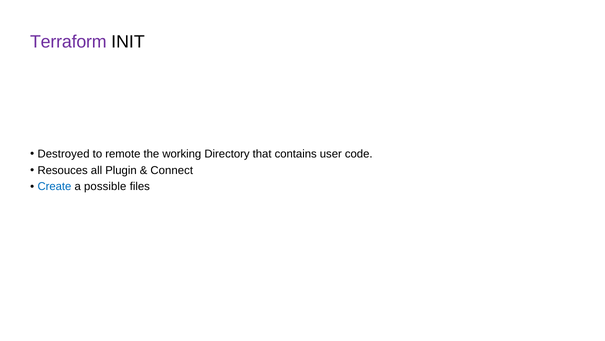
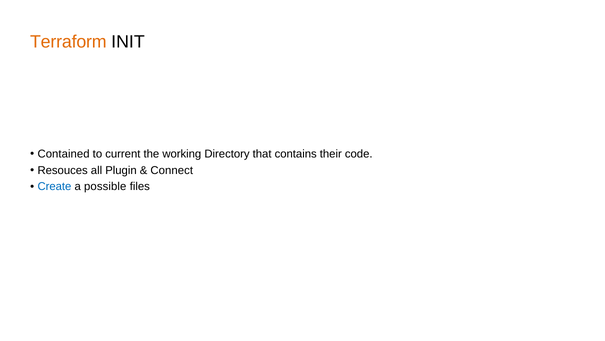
Terraform colour: purple -> orange (68, 42)
Destroyed: Destroyed -> Contained (64, 154)
remote: remote -> current (123, 154)
user: user -> their (331, 154)
